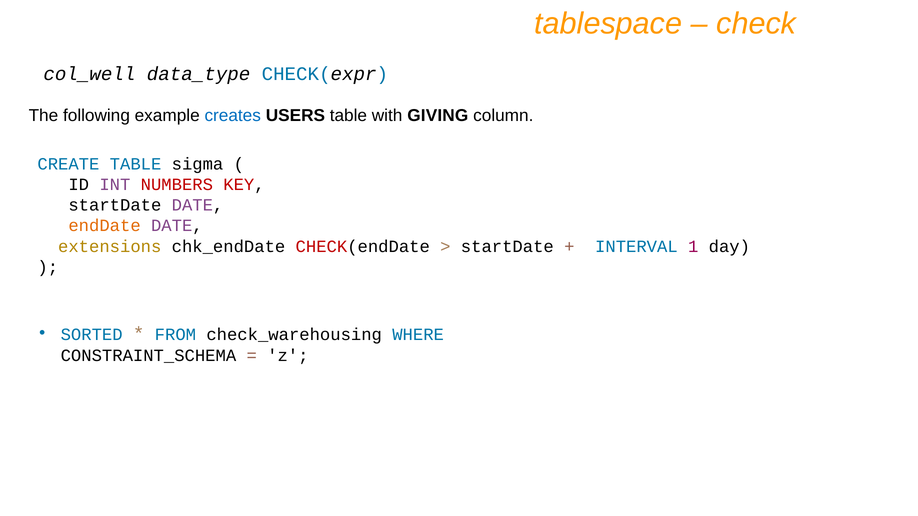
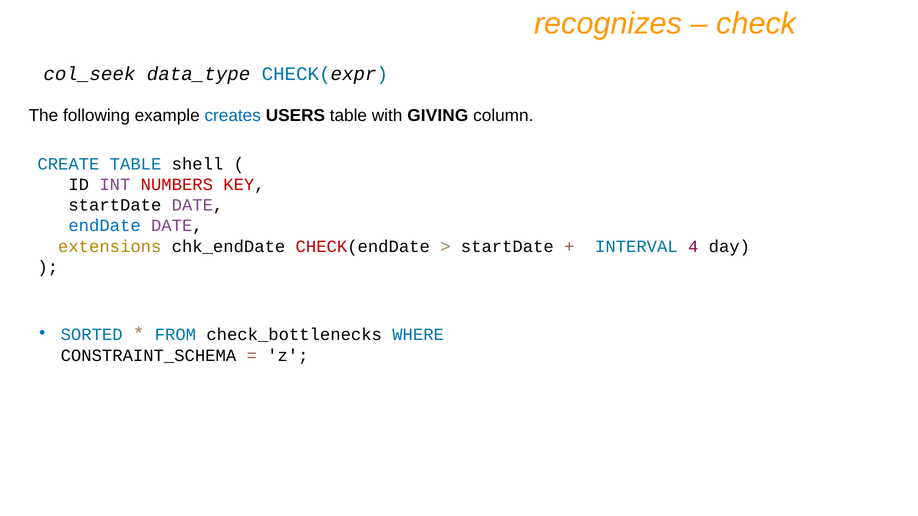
tablespace: tablespace -> recognizes (608, 24)
col_well: col_well -> col_seek (89, 74)
sigma: sigma -> shell (198, 164)
endDate colour: orange -> blue (105, 226)
1: 1 -> 4 (693, 247)
check_warehousing: check_warehousing -> check_bottlenecks (294, 335)
